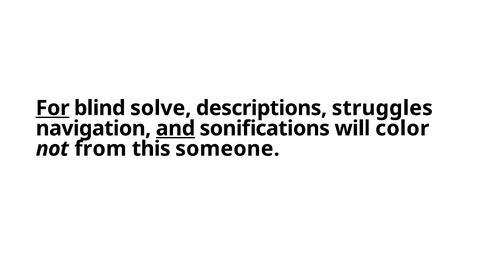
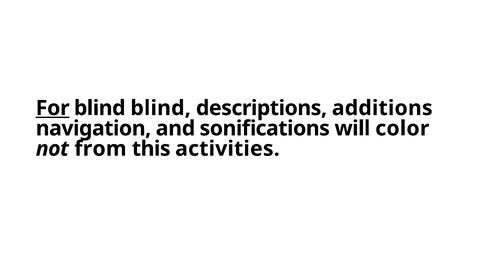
blind solve: solve -> blind (161, 108)
struggles: struggles -> additions (382, 108)
and underline: present -> none (175, 129)
someone: someone -> activities (227, 149)
